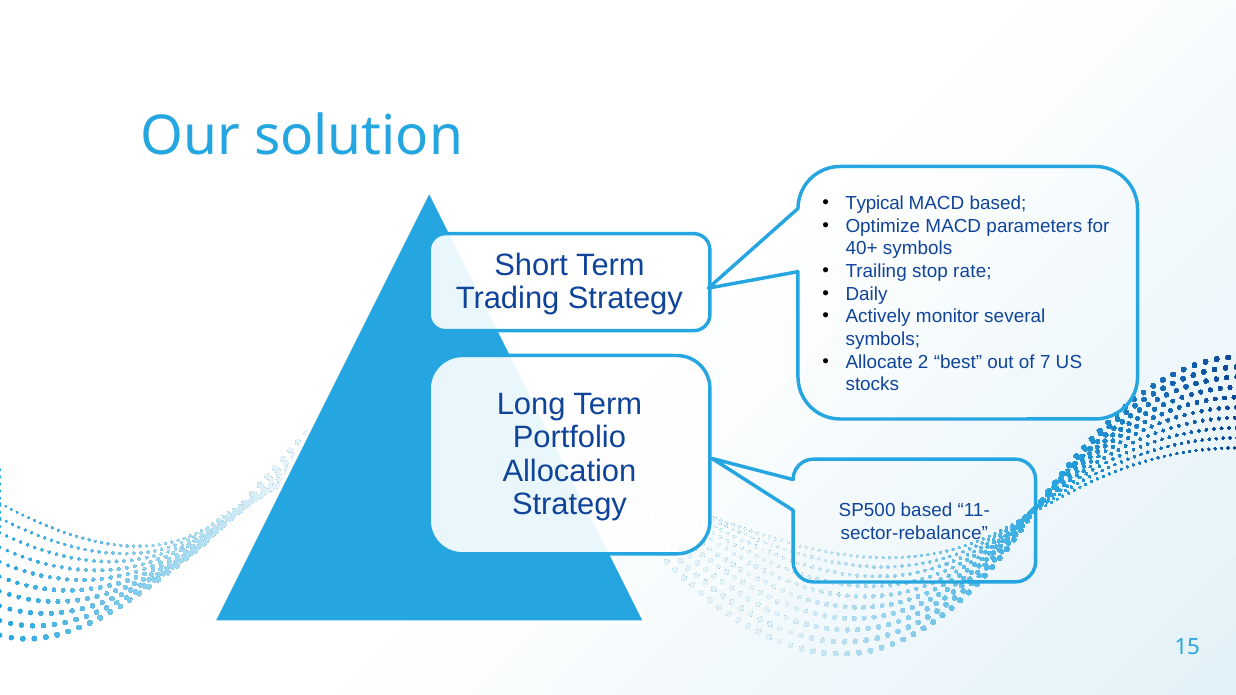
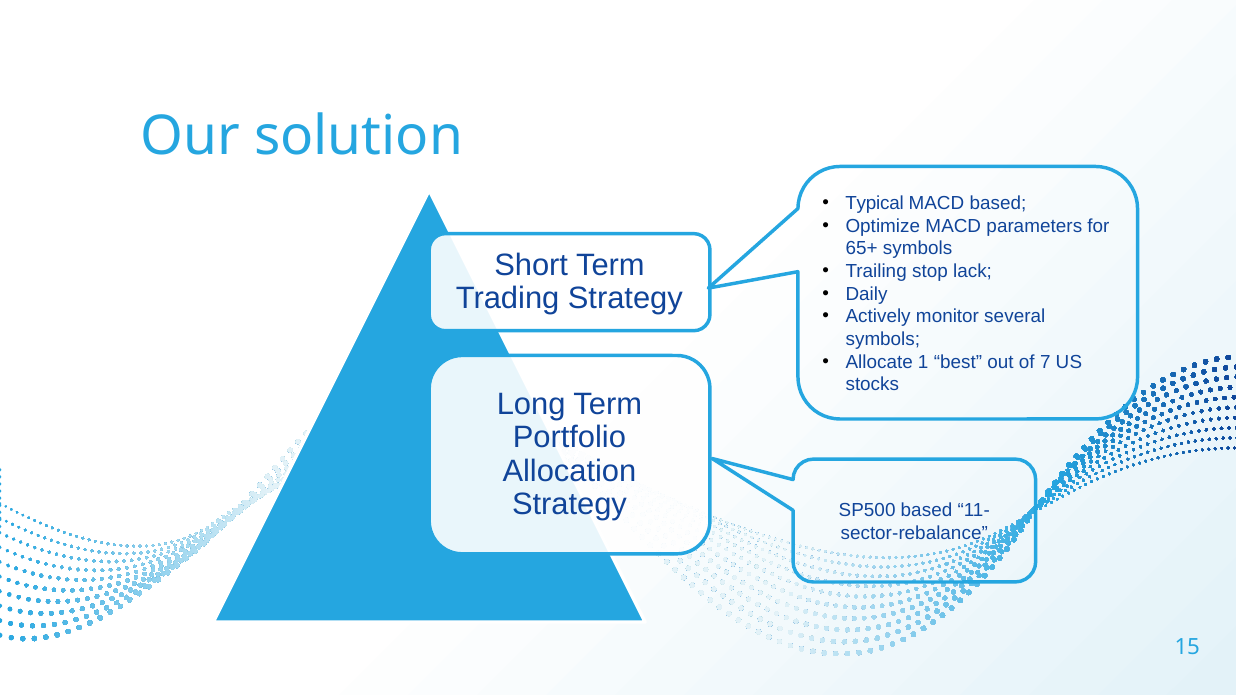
40+: 40+ -> 65+ (862, 249)
rate: rate -> lack (973, 271)
2: 2 -> 1 (923, 362)
